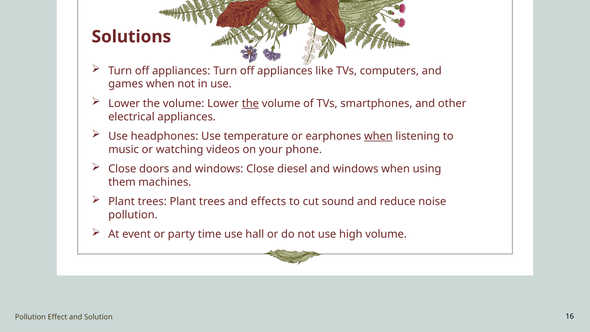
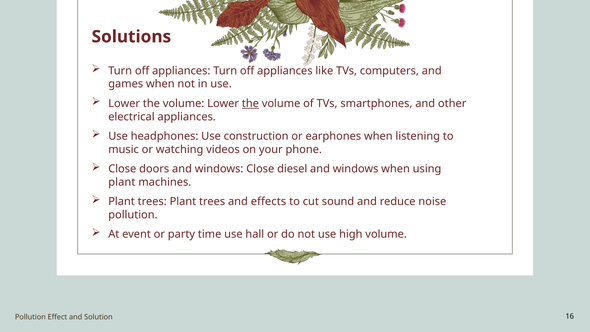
temperature: temperature -> construction (256, 136)
when underline: present -> none (378, 136)
them: them -> plant (122, 182)
